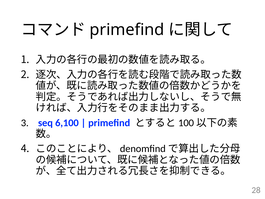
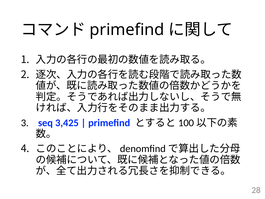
6,100: 6,100 -> 3,425 (67, 123)
